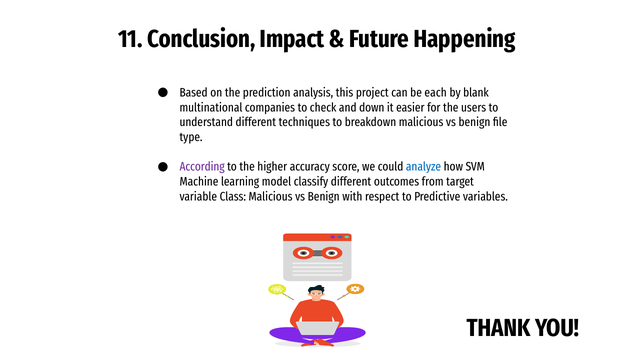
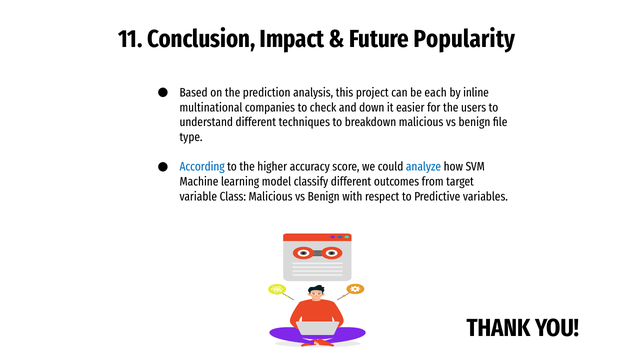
Happening: Happening -> Popularity (464, 39)
blank: blank -> inline (476, 93)
According colour: purple -> blue (202, 167)
